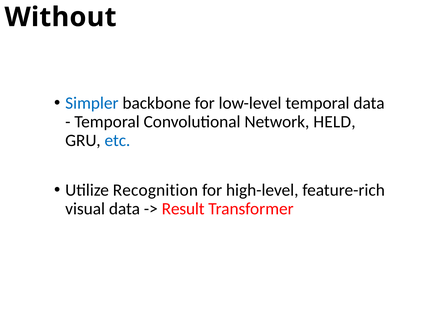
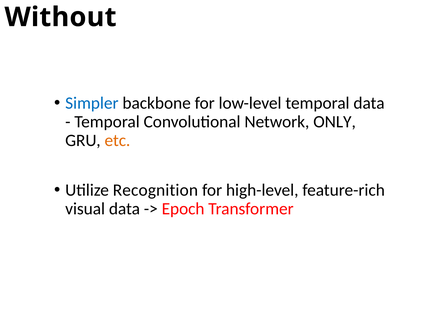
HELD: HELD -> ONLY (335, 122)
etc colour: blue -> orange (117, 140)
Result: Result -> Epoch (183, 209)
